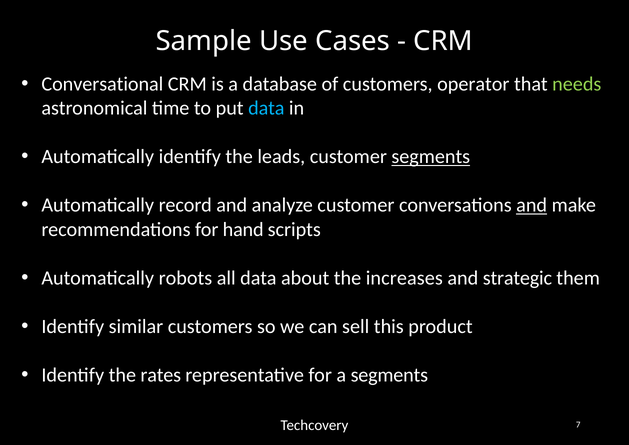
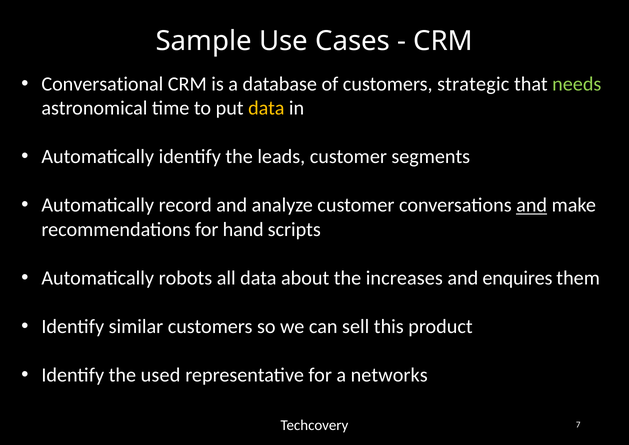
operator: operator -> strategic (473, 84)
data colour: light blue -> yellow (266, 108)
segments underline: present -> none (431, 157)
strategic: strategic -> enquires (517, 278)
rates: rates -> used (161, 375)
a segments: segments -> networks (389, 375)
